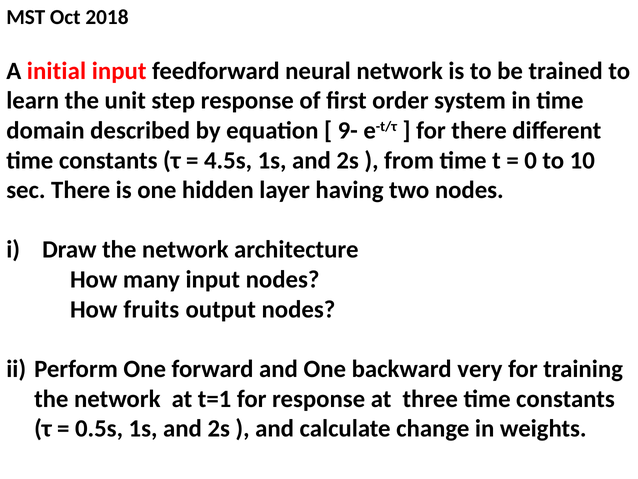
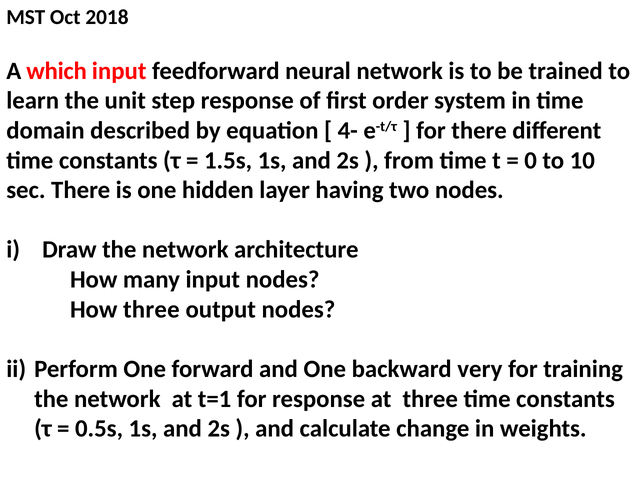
initial: initial -> which (57, 71)
9-: 9- -> 4- (348, 130)
4.5s: 4.5s -> 1.5s (228, 160)
How fruits: fruits -> three (151, 309)
